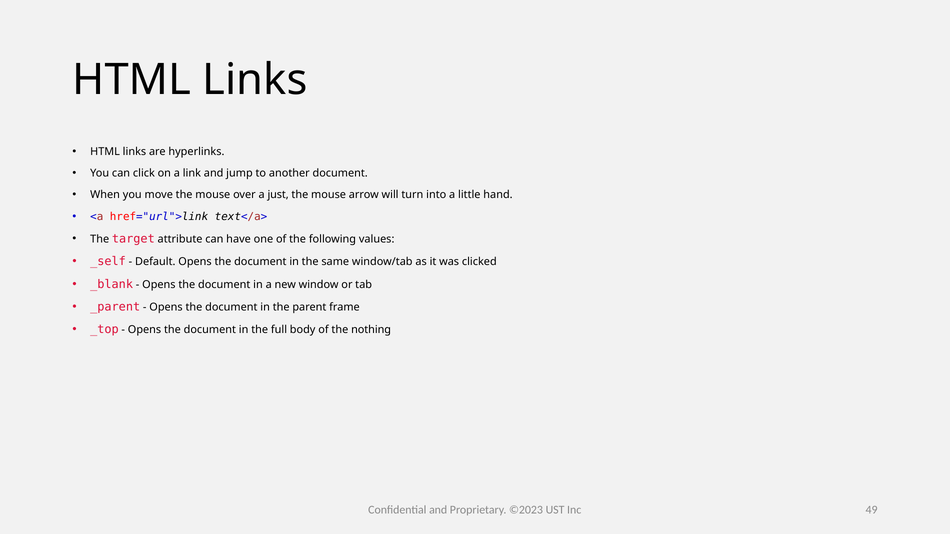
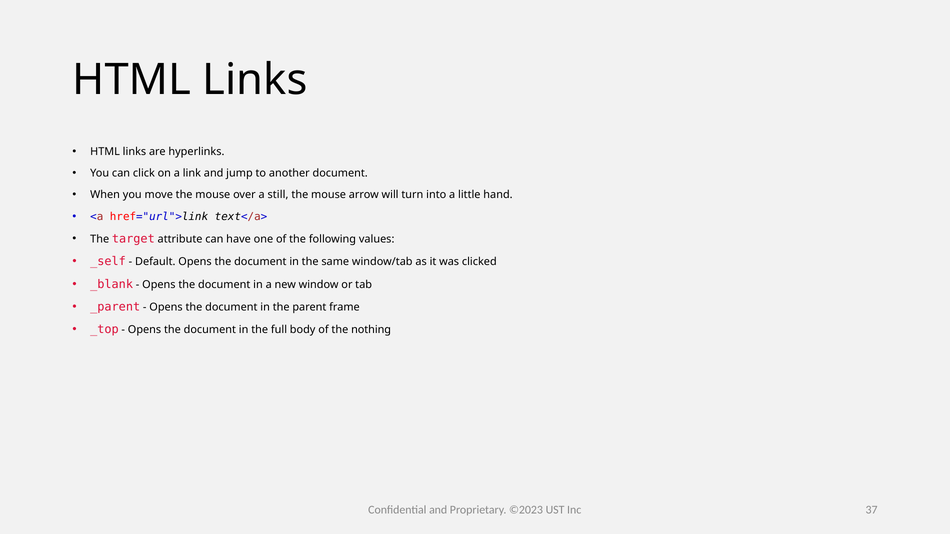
just: just -> still (278, 195)
49: 49 -> 37 (872, 510)
